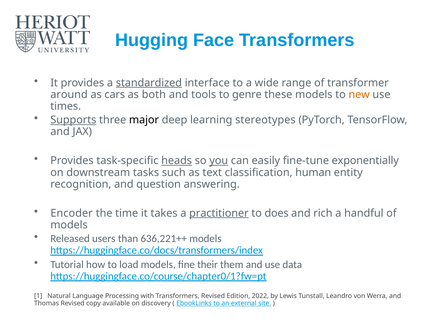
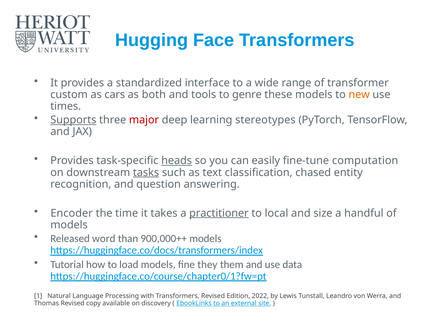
standardized underline: present -> none (149, 83)
around: around -> custom (69, 94)
major colour: black -> red (144, 120)
you underline: present -> none (219, 161)
exponentially: exponentially -> computation (365, 161)
tasks underline: none -> present (146, 172)
human: human -> chased (313, 172)
does: does -> local (277, 213)
rich: rich -> size (323, 213)
users: users -> word (104, 239)
636,221++: 636,221++ -> 900,000++ (164, 239)
their: their -> they (207, 264)
